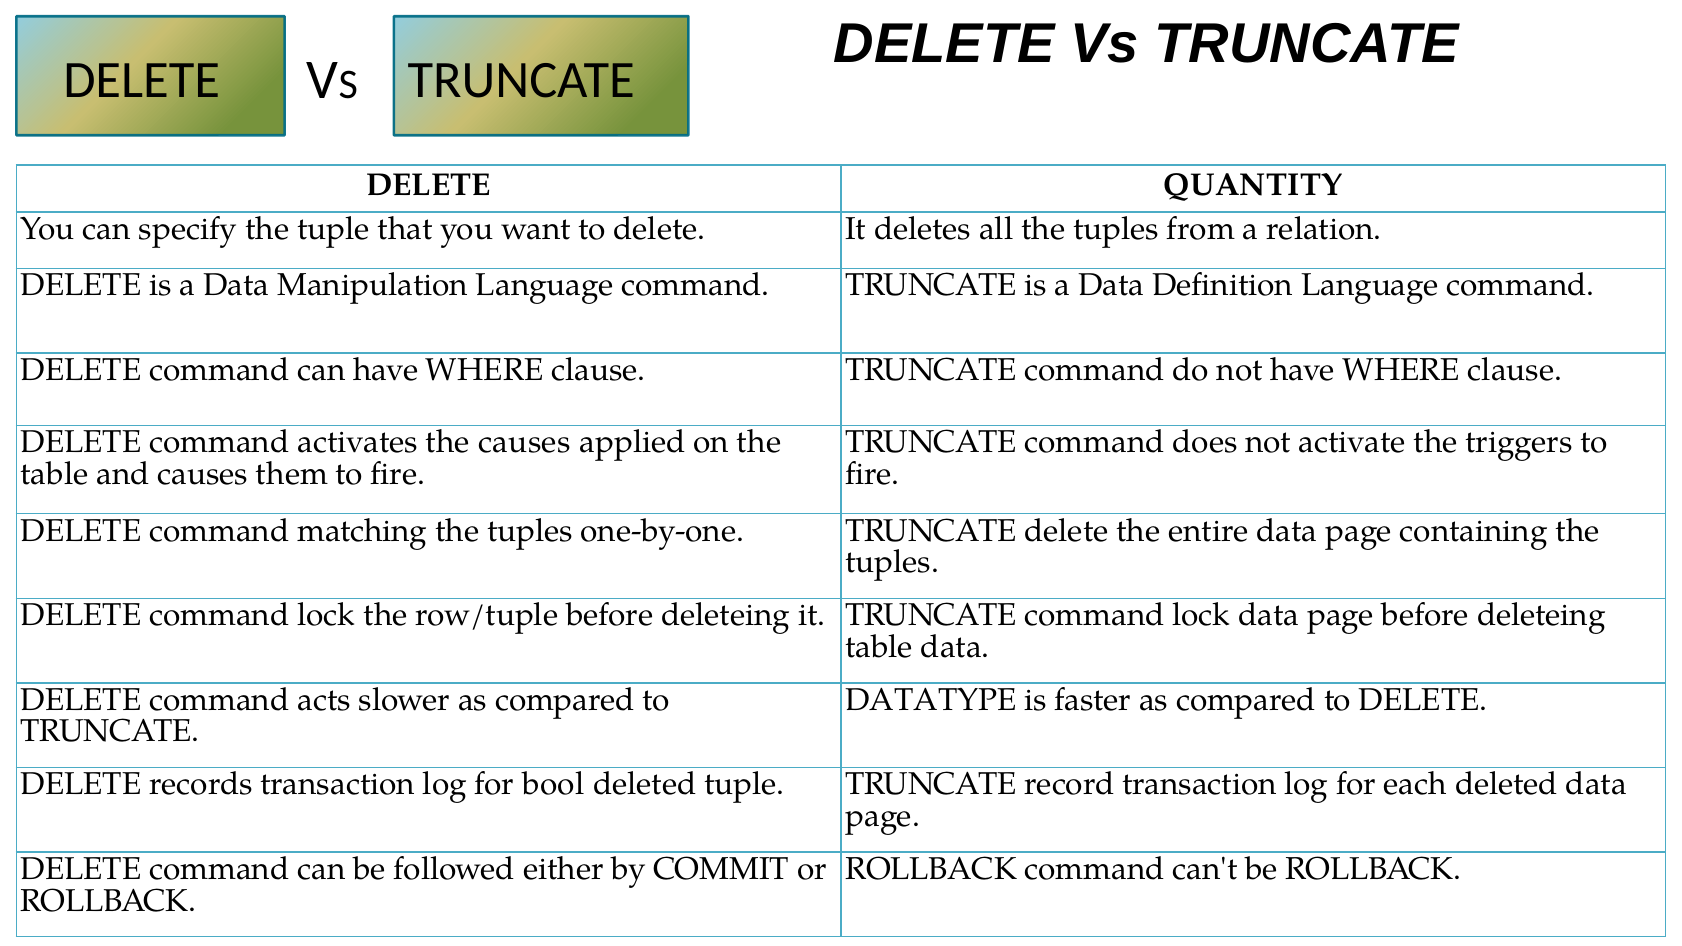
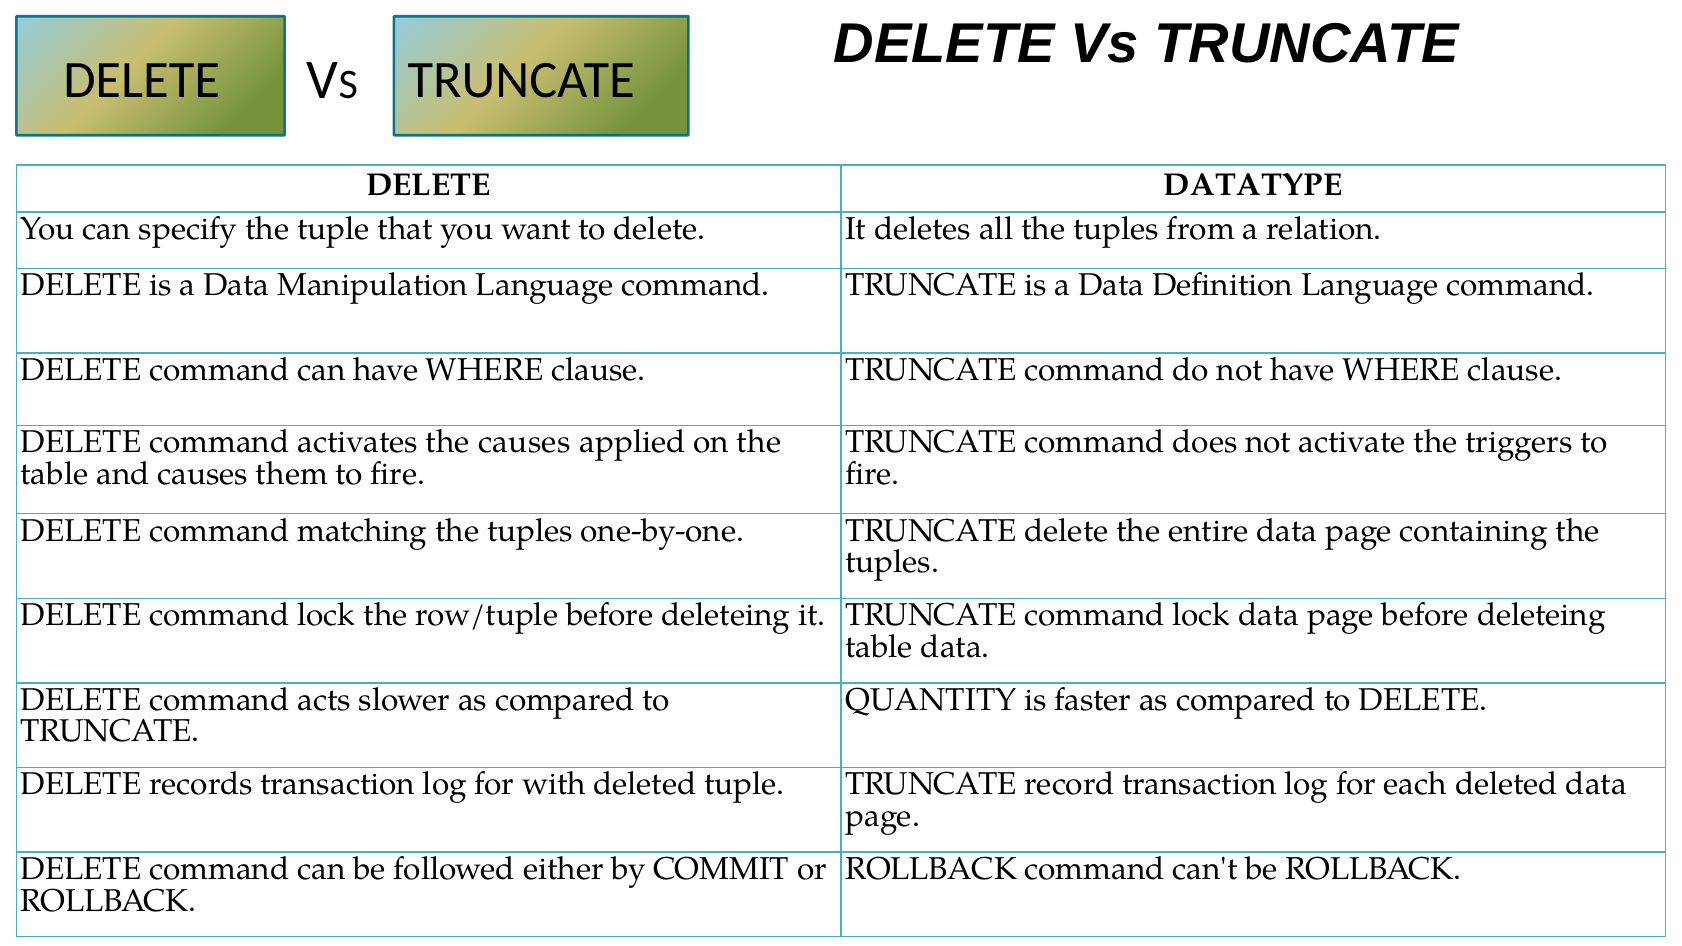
QUANTITY: QUANTITY -> DATATYPE (1253, 185)
DATATYPE: DATATYPE -> QUANTITY (931, 700)
bool: bool -> with (554, 785)
